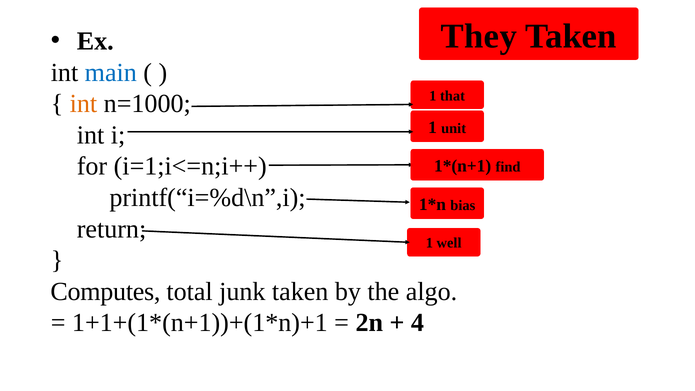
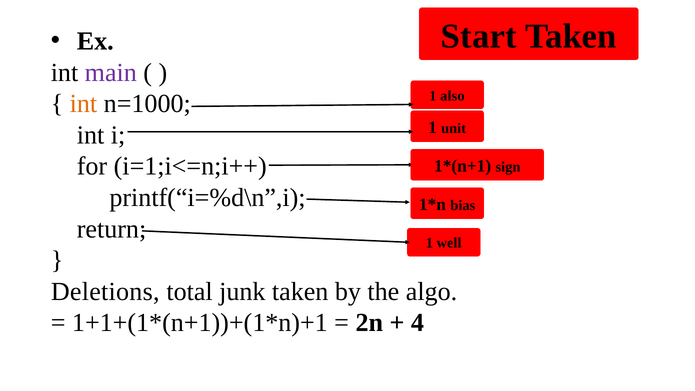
They: They -> Start (479, 36)
main colour: blue -> purple (111, 73)
that: that -> also (452, 96)
find: find -> sign (508, 167)
Computes: Computes -> Deletions (105, 291)
